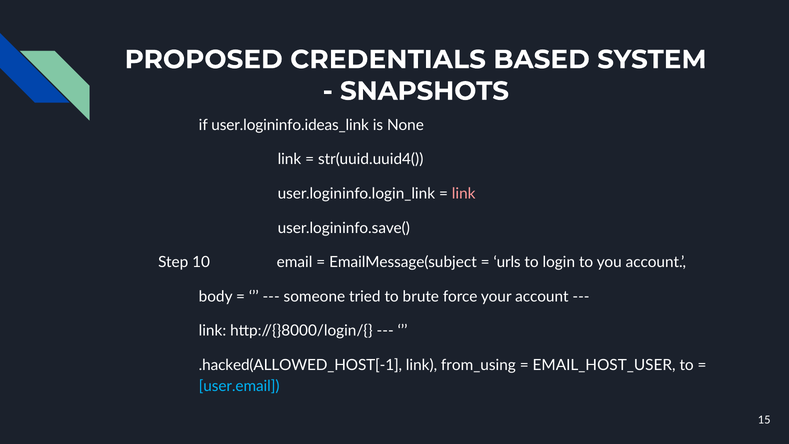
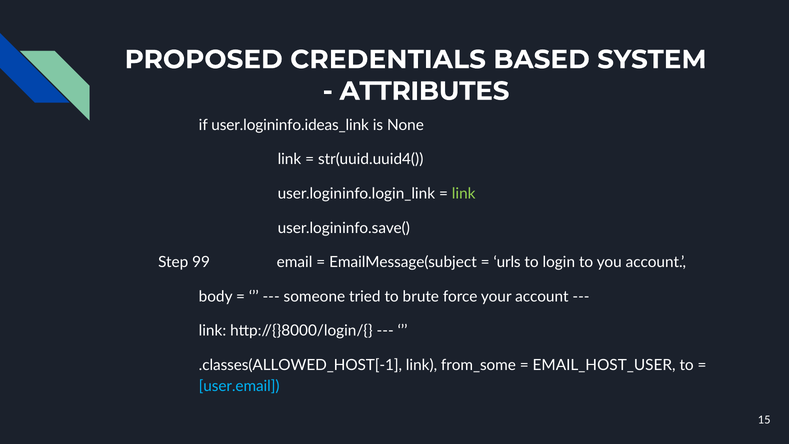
SNAPSHOTS: SNAPSHOTS -> ATTRIBUTES (425, 91)
link colour: pink -> light green (464, 194)
10: 10 -> 99 (201, 262)
.hacked(ALLOWED_HOST[-1: .hacked(ALLOWED_HOST[-1 -> .classes(ALLOWED_HOST[-1 (300, 365)
from_using: from_using -> from_some (478, 365)
